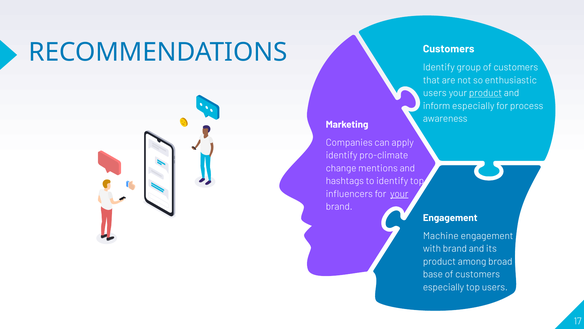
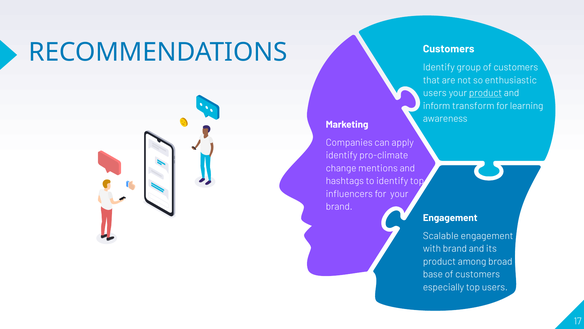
inform especially: especially -> transform (473, 106)
process: process -> learning (527, 106)
your underline: present -> none (399, 194)
Machine: Machine -> Scalable (441, 235)
